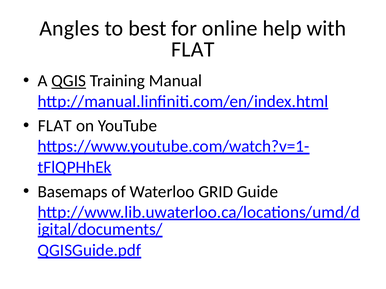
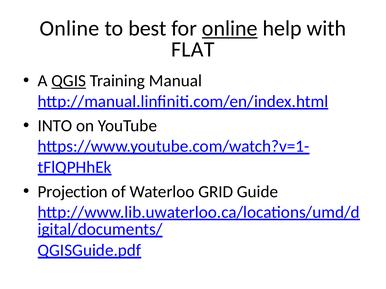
Angles: Angles -> Online (69, 28)
online underline: none -> present (230, 28)
FLAT: FLAT -> INTO (55, 126)
Basemaps: Basemaps -> Projection (73, 192)
